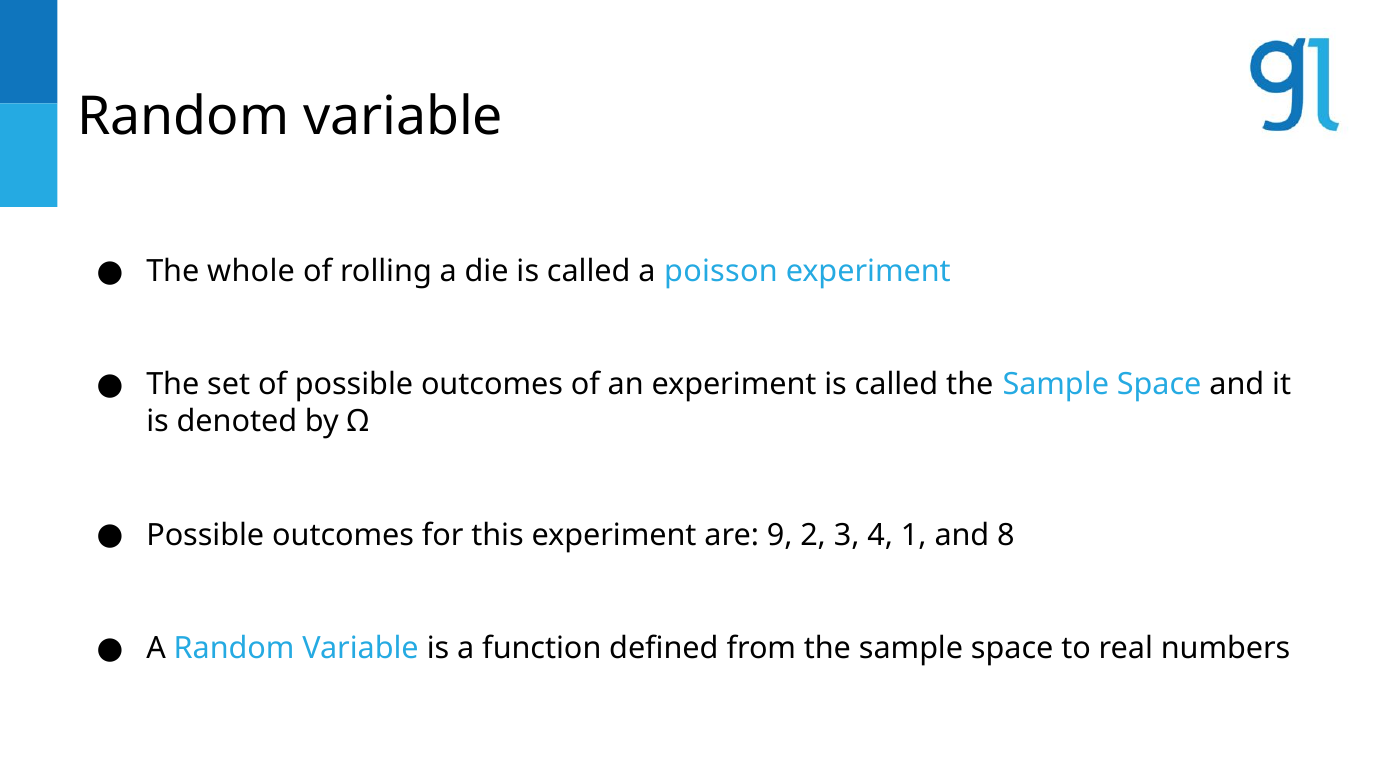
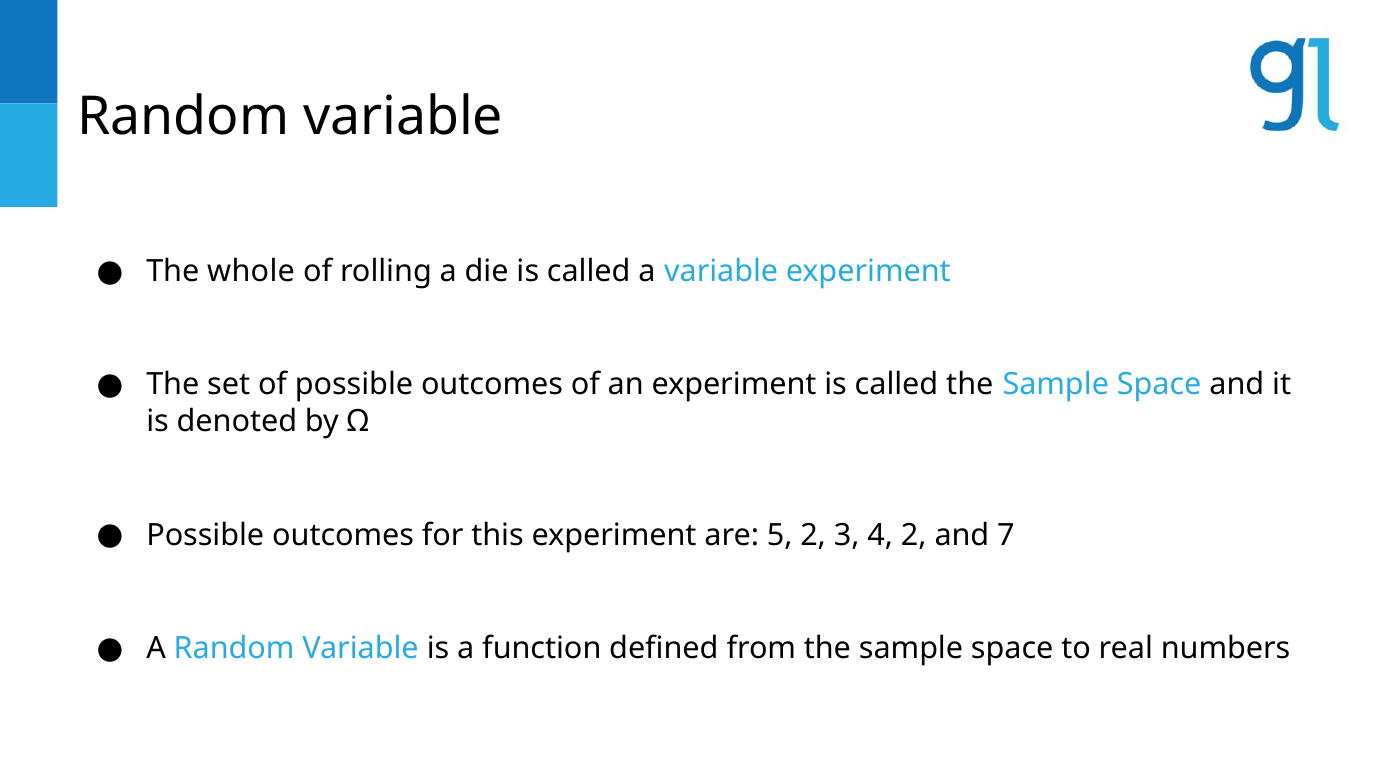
a poisson: poisson -> variable (721, 271)
9: 9 -> 5 (780, 535)
4 1: 1 -> 2 (914, 535)
8: 8 -> 7 (1006, 535)
